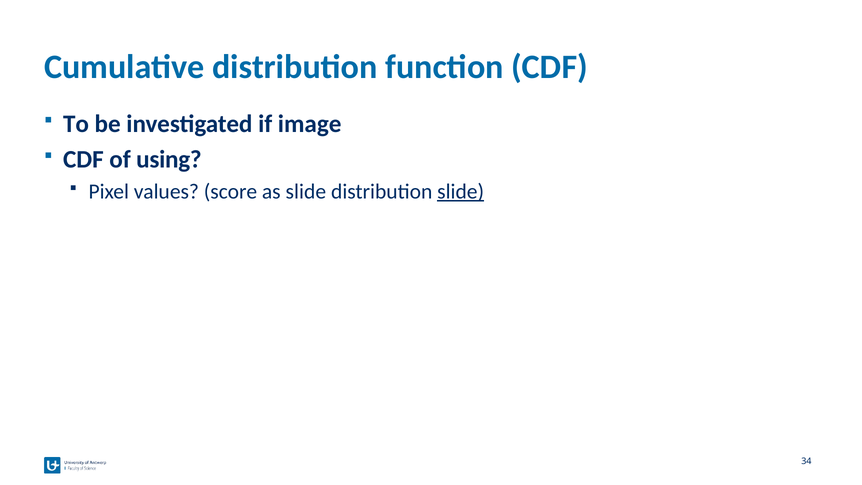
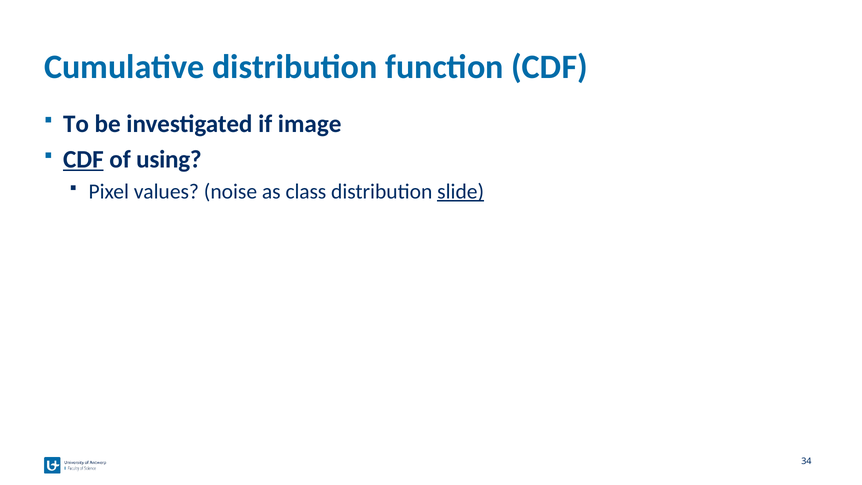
CDF underline: none -> present (83, 159)
score: score -> noise (230, 191)
as slide: slide -> class (306, 191)
